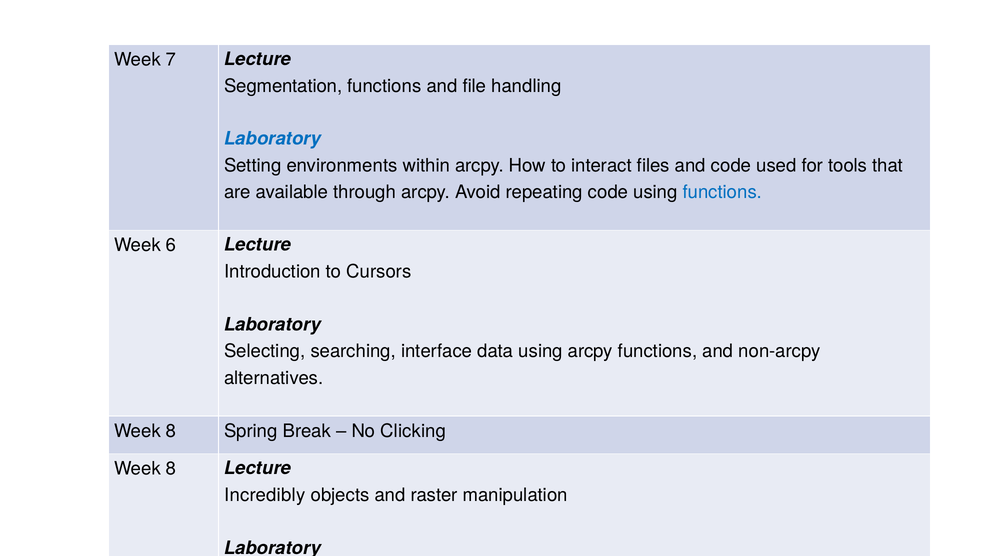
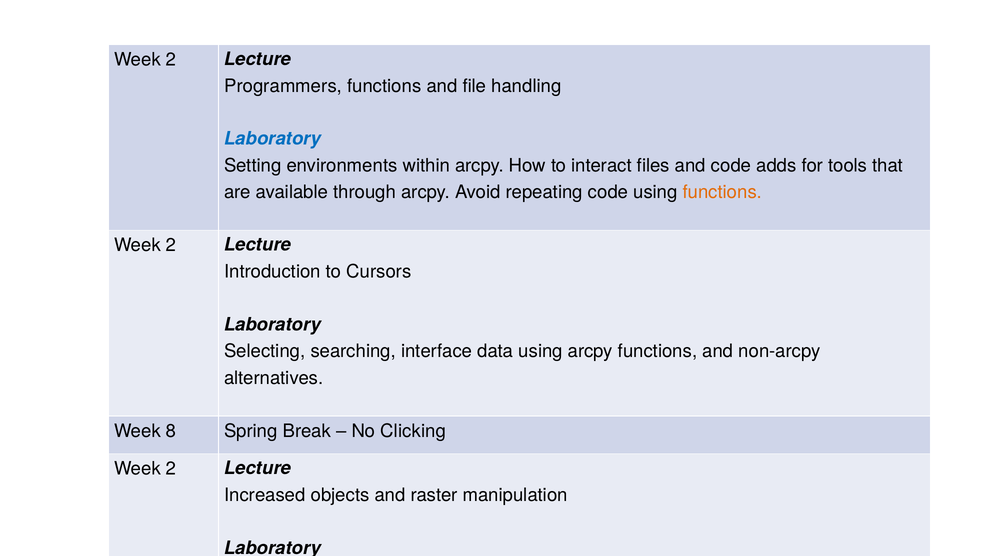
7: 7 -> 2 (171, 60)
Segmentation: Segmentation -> Programmers (283, 86)
used: used -> adds (776, 166)
functions colour: blue -> orange (722, 192)
6: 6 -> 2 (171, 245)
8: 8 -> 2 (171, 469)
Incredibly: Incredibly -> Increased (265, 496)
